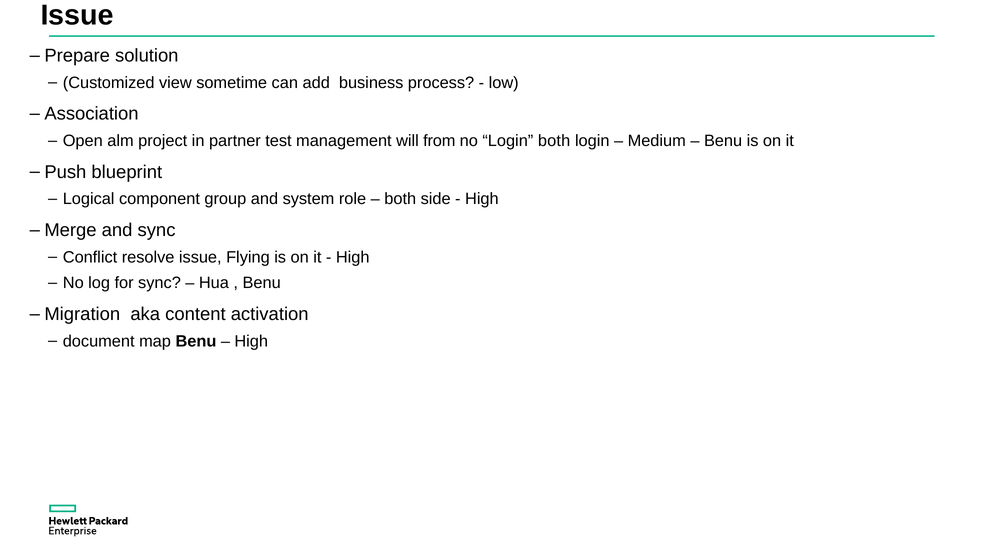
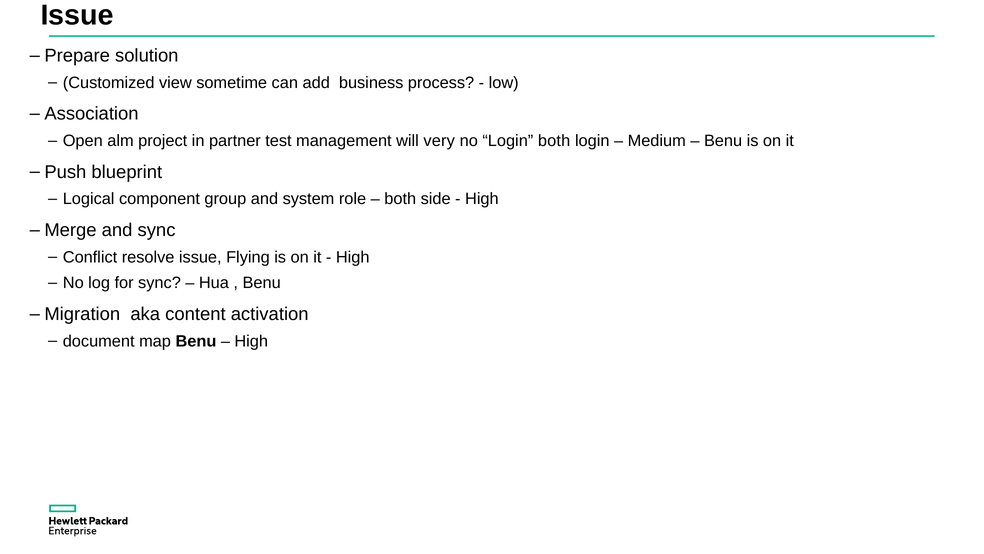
from: from -> very (439, 141)
